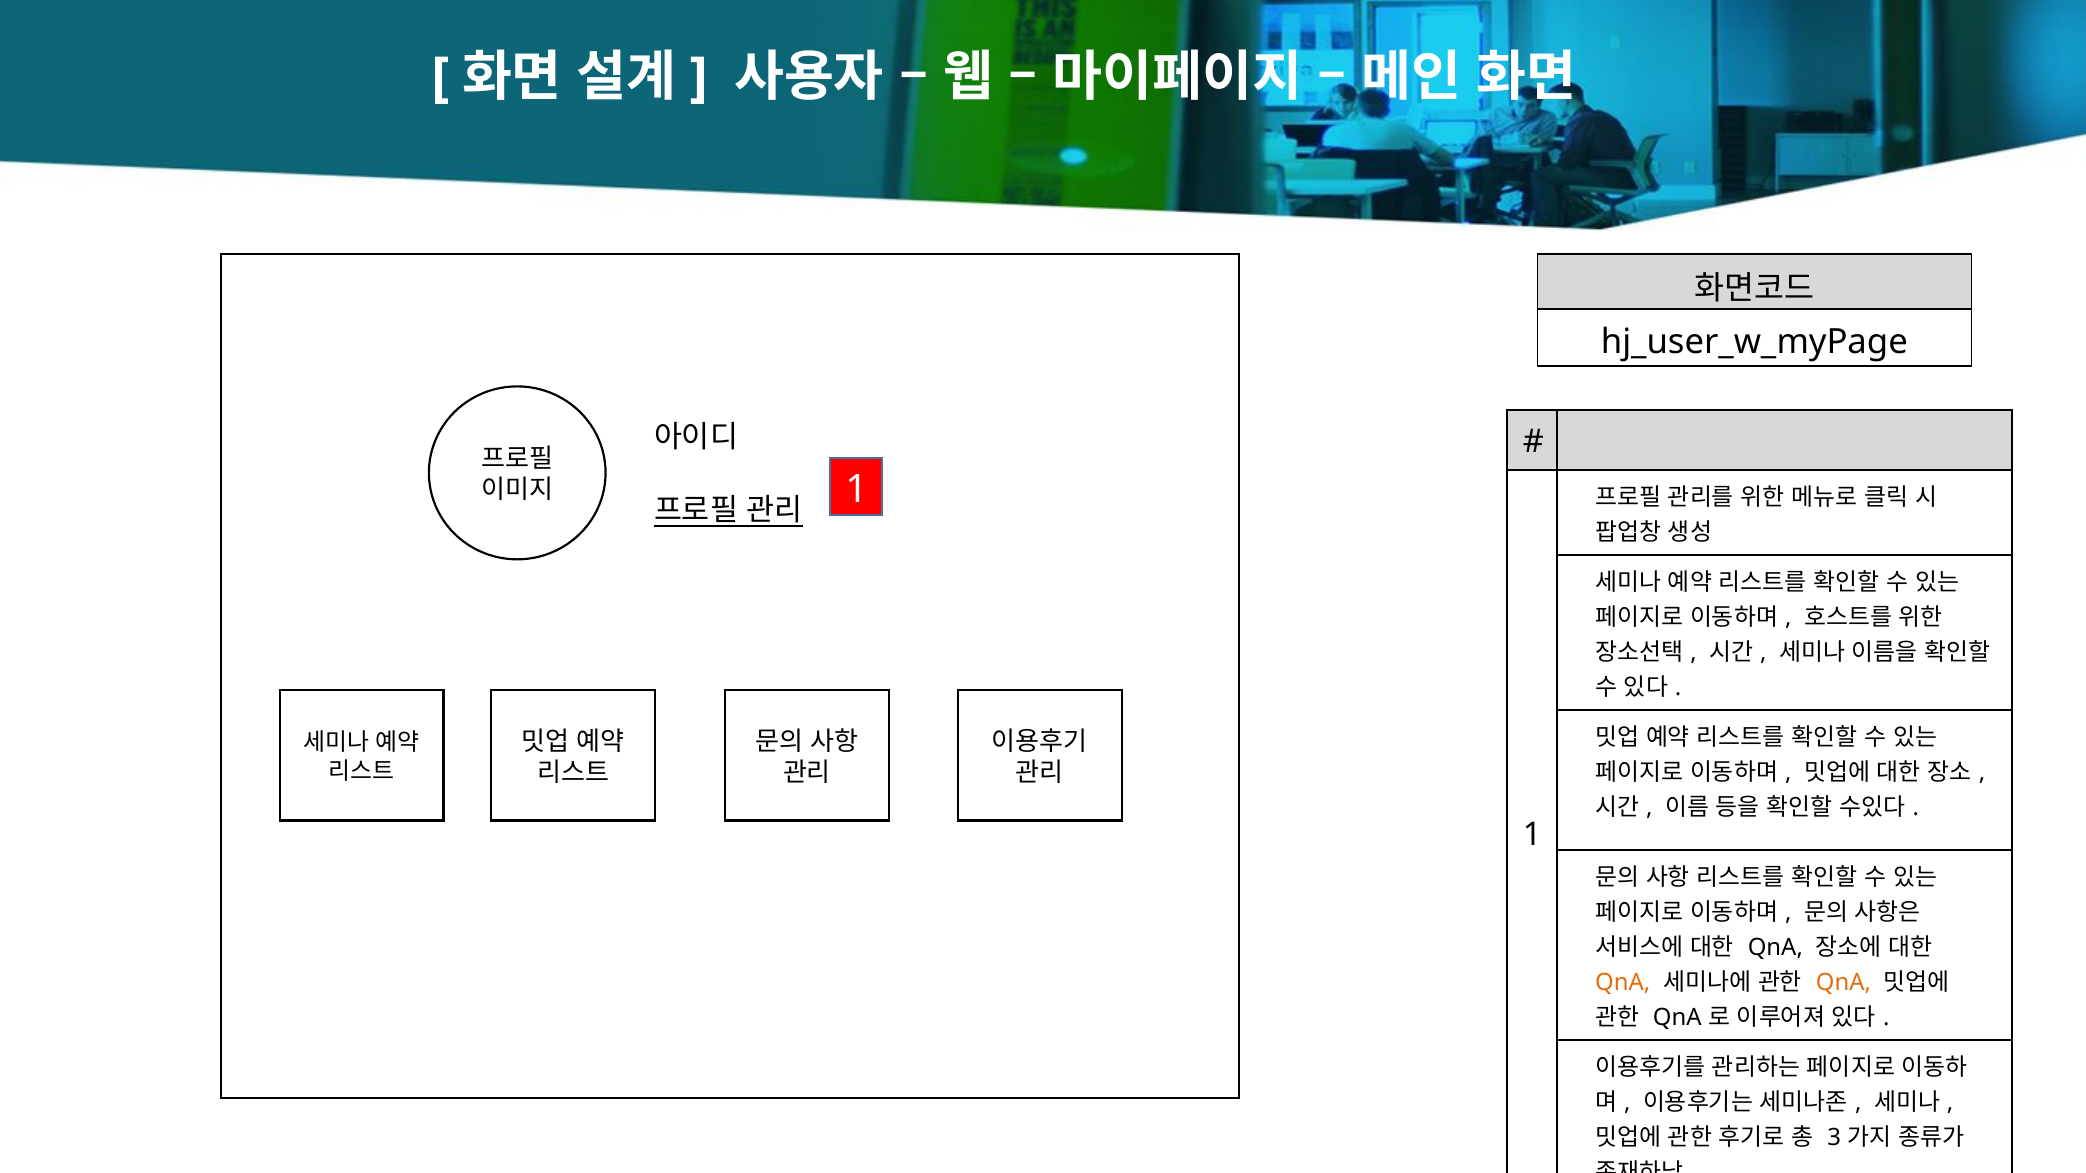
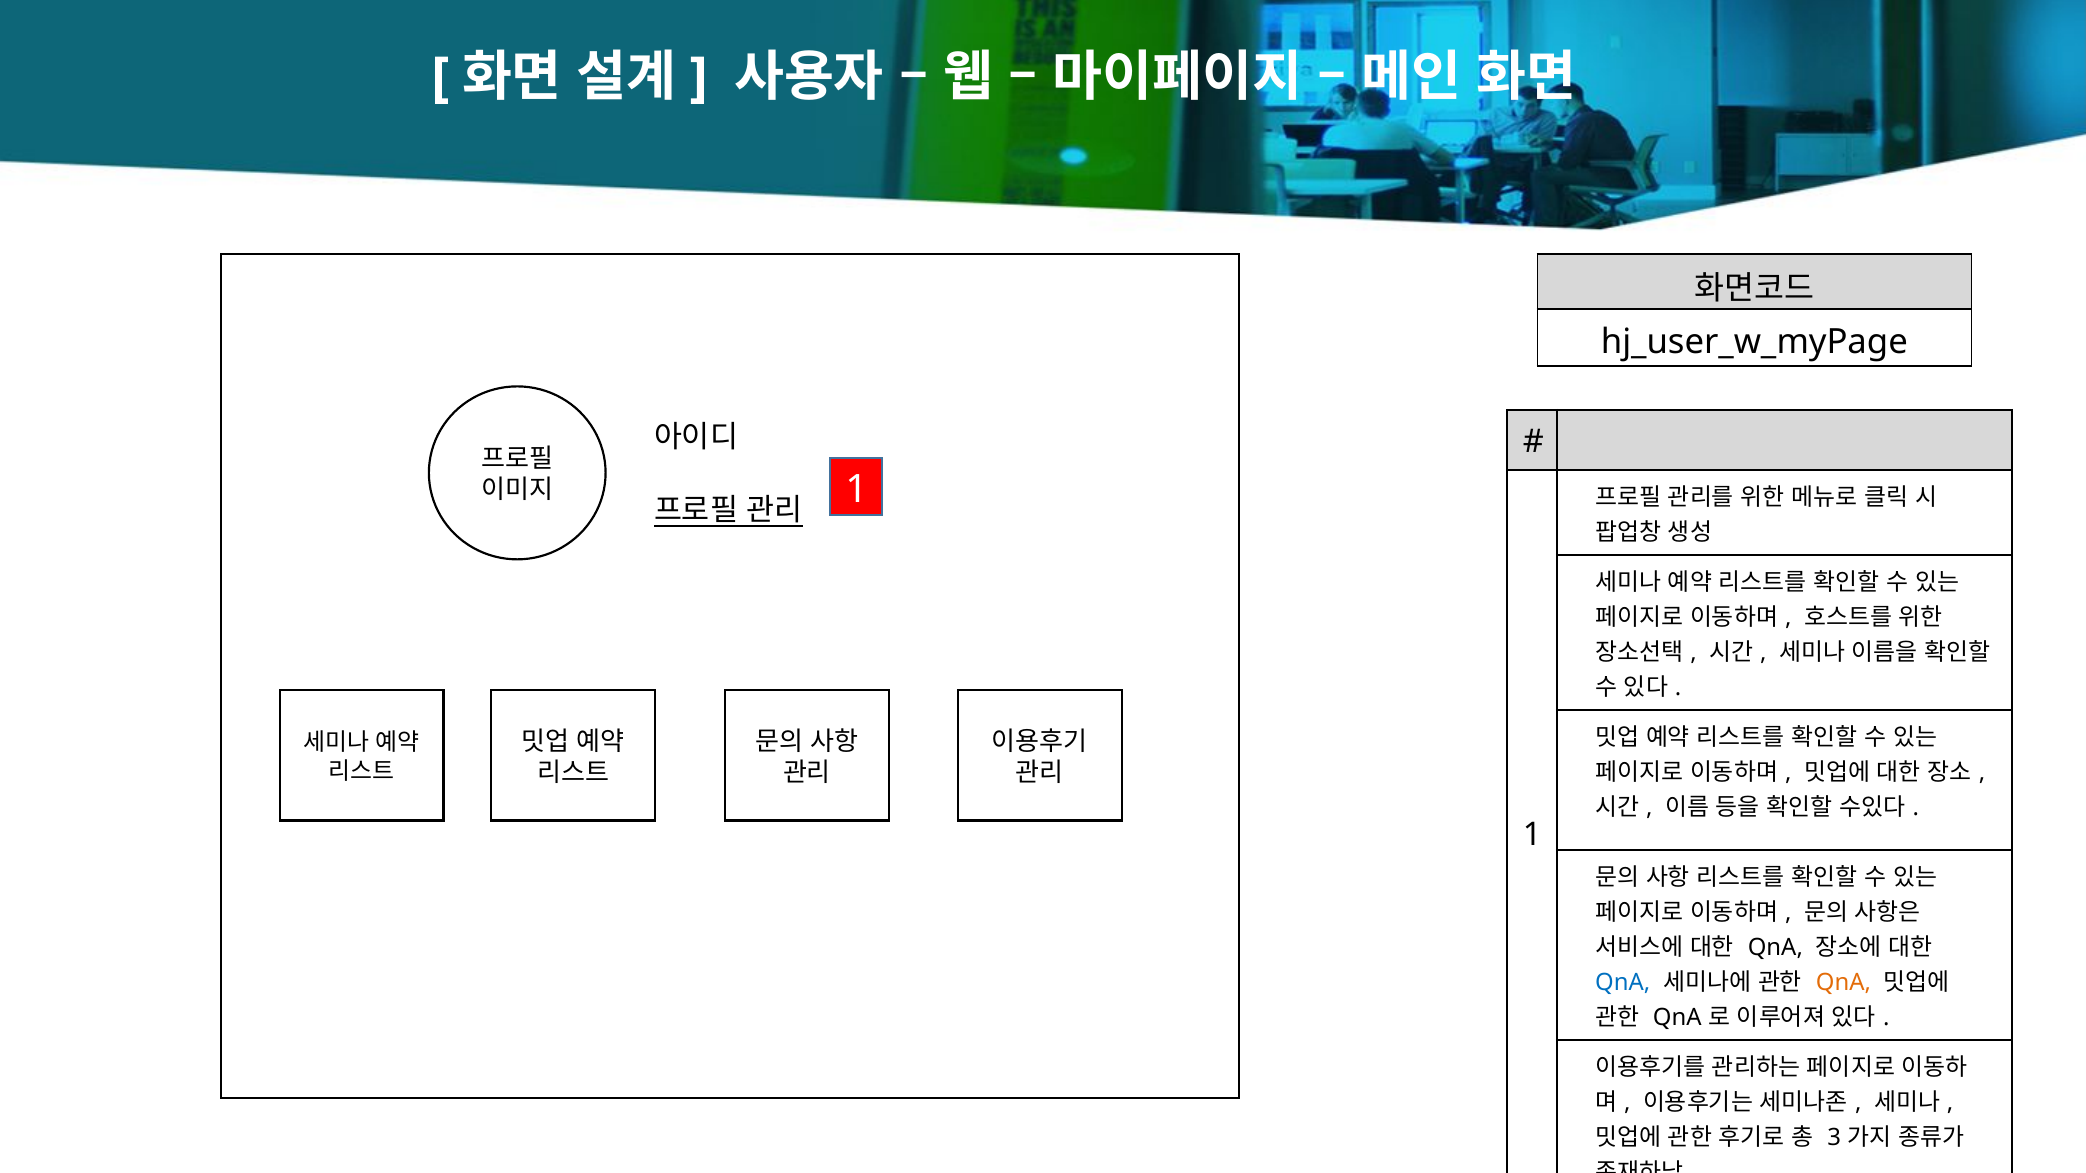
QnA colour: orange -> blue (1623, 983)
